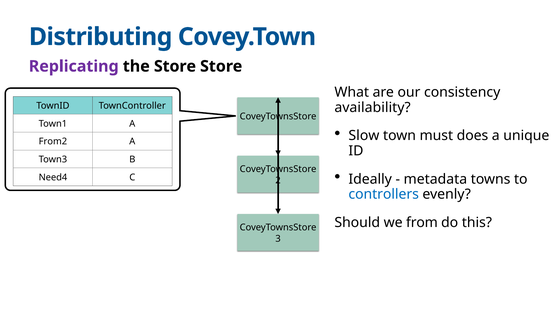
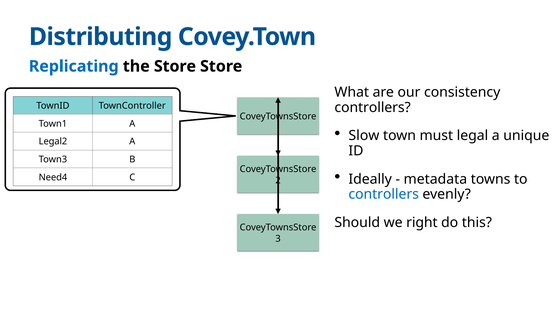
Replicating colour: purple -> blue (74, 66)
availability: availability -> controllers (373, 107)
does: does -> legal (472, 136)
From2: From2 -> Legal2 (53, 142)
from: from -> right (422, 222)
